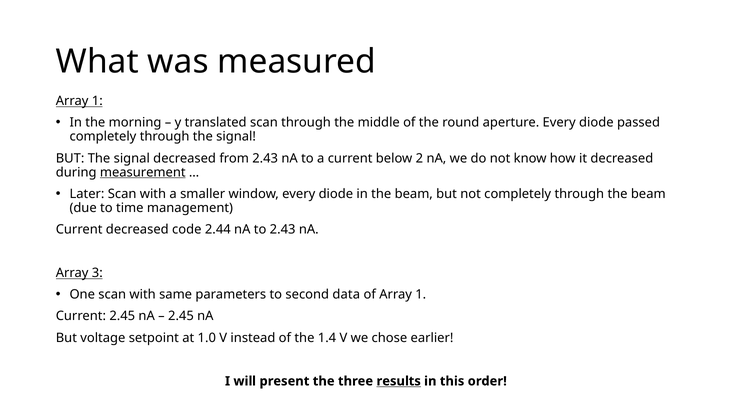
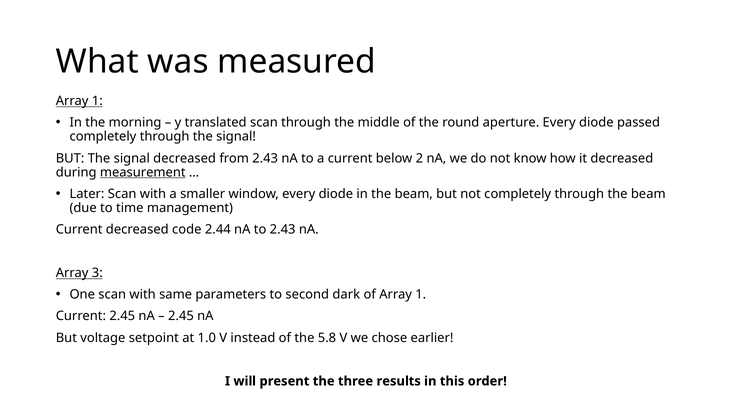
data: data -> dark (346, 294)
1.4: 1.4 -> 5.8 (327, 338)
results underline: present -> none (399, 381)
